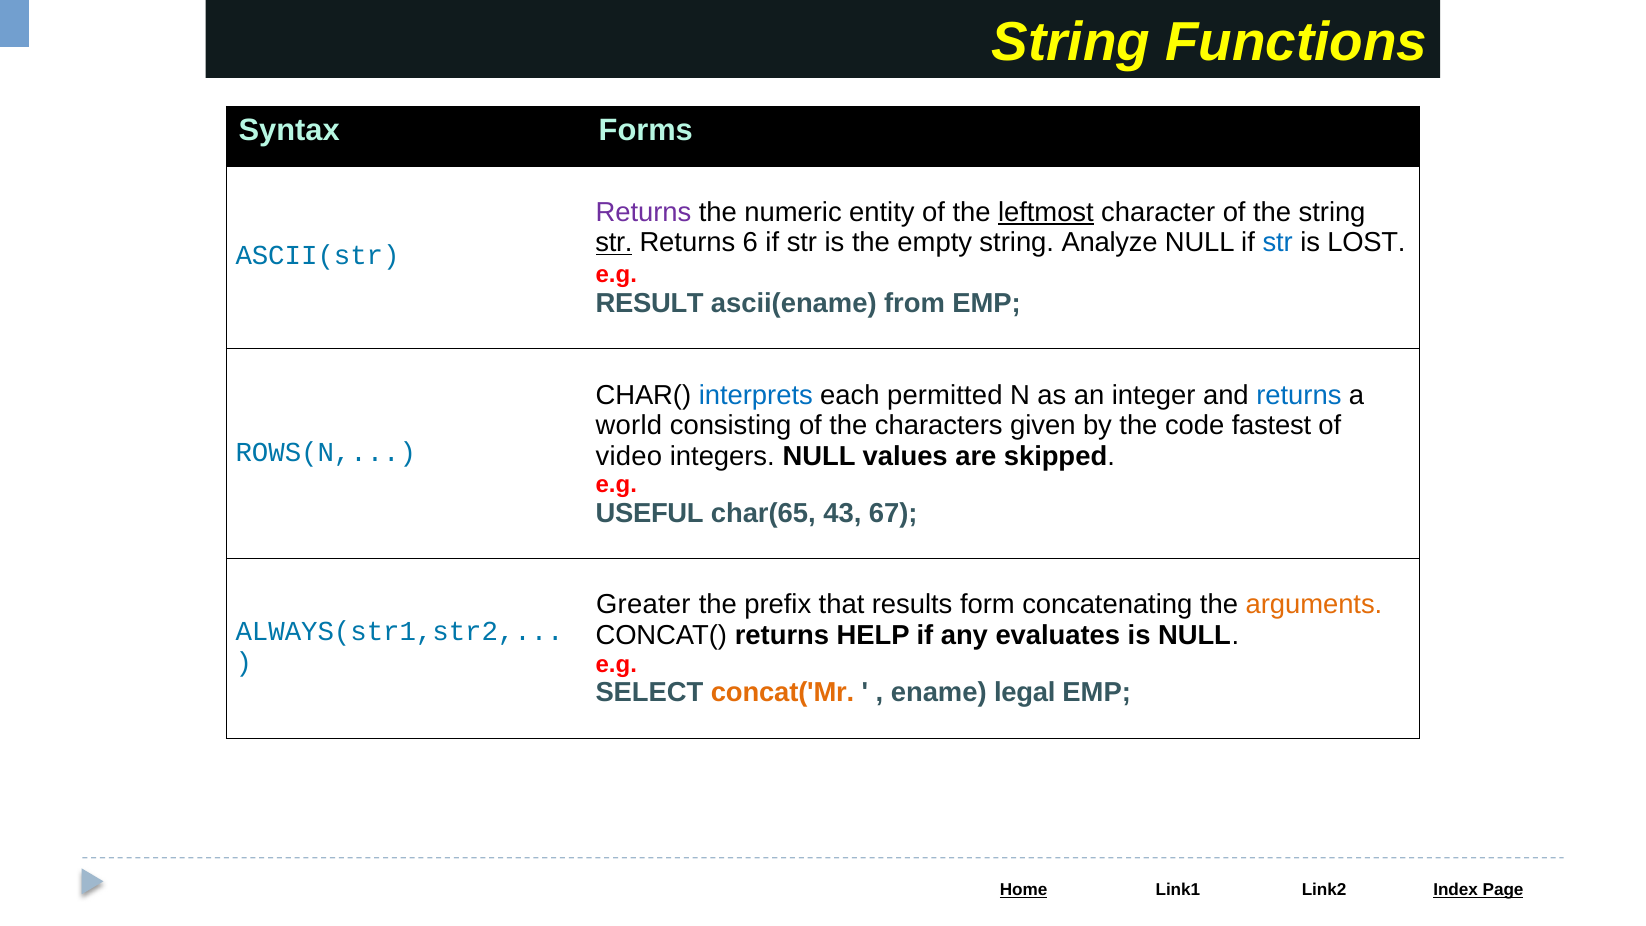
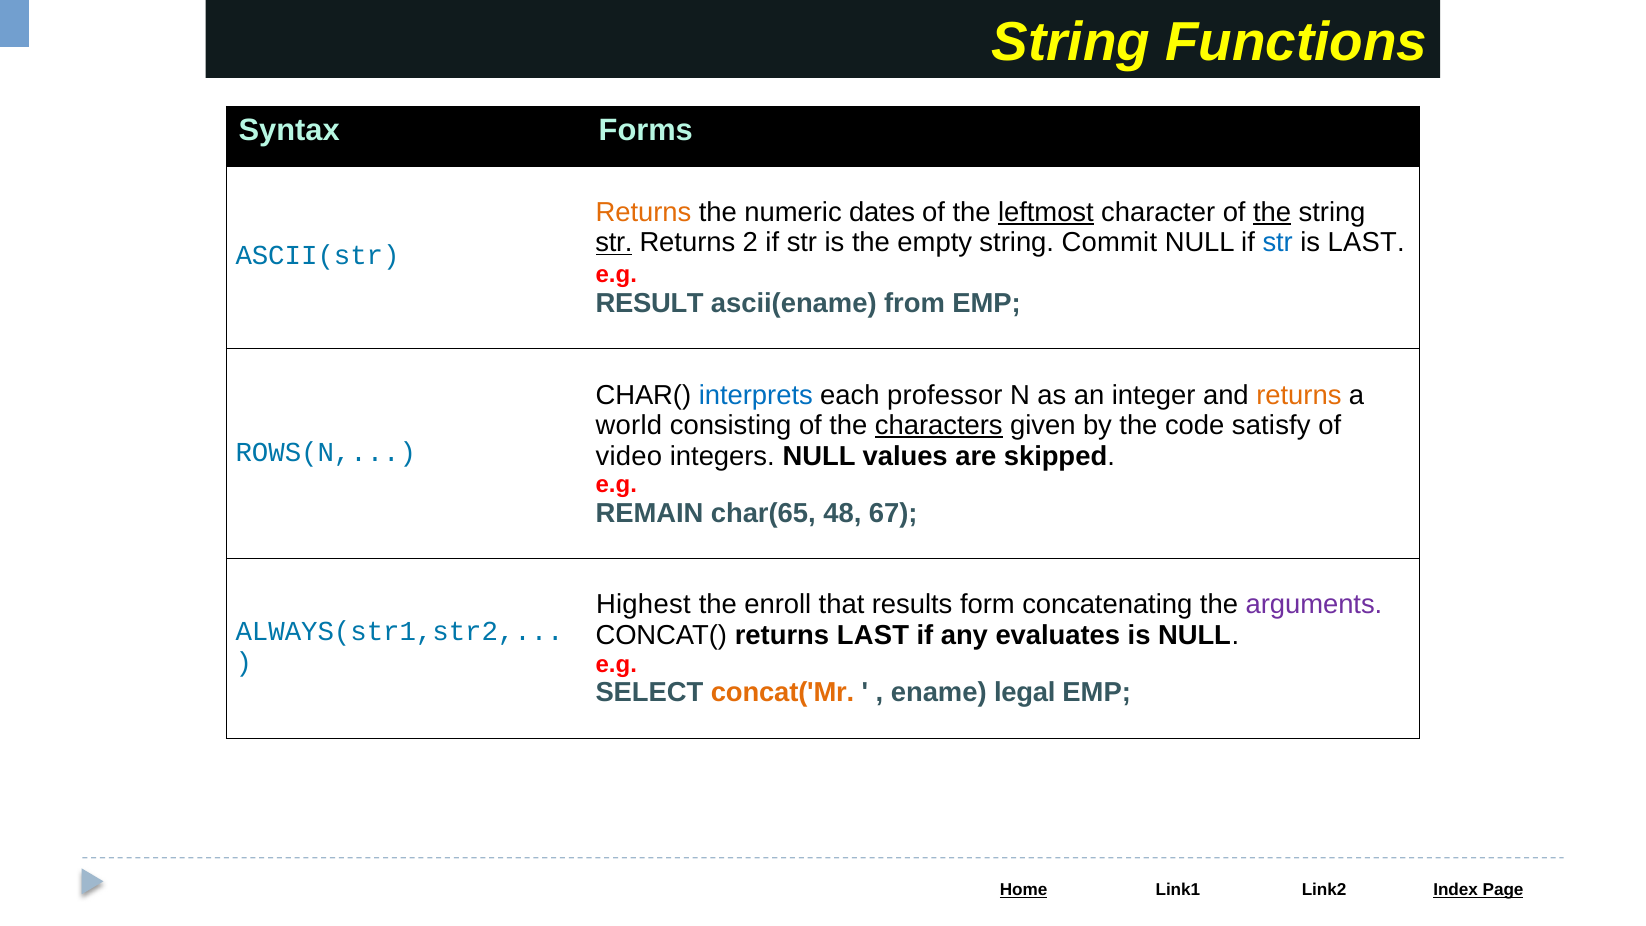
Returns colour: purple -> orange (643, 212)
entity: entity -> dates (882, 212)
the underline: none -> present (1272, 212)
6: 6 -> 2 (750, 243)
Analyze: Analyze -> Commit (1109, 243)
is LOST: LOST -> LAST (1366, 243)
permitted: permitted -> professor (945, 395)
returns colour: blue -> orange (1299, 395)
characters underline: none -> present (939, 425)
fastest: fastest -> satisfy (1271, 425)
USEFUL: USEFUL -> REMAIN (650, 513)
43: 43 -> 48 (842, 513)
Greater: Greater -> Highest (643, 605)
prefix: prefix -> enroll (778, 605)
arguments colour: orange -> purple (1314, 605)
returns HELP: HELP -> LAST (873, 635)
